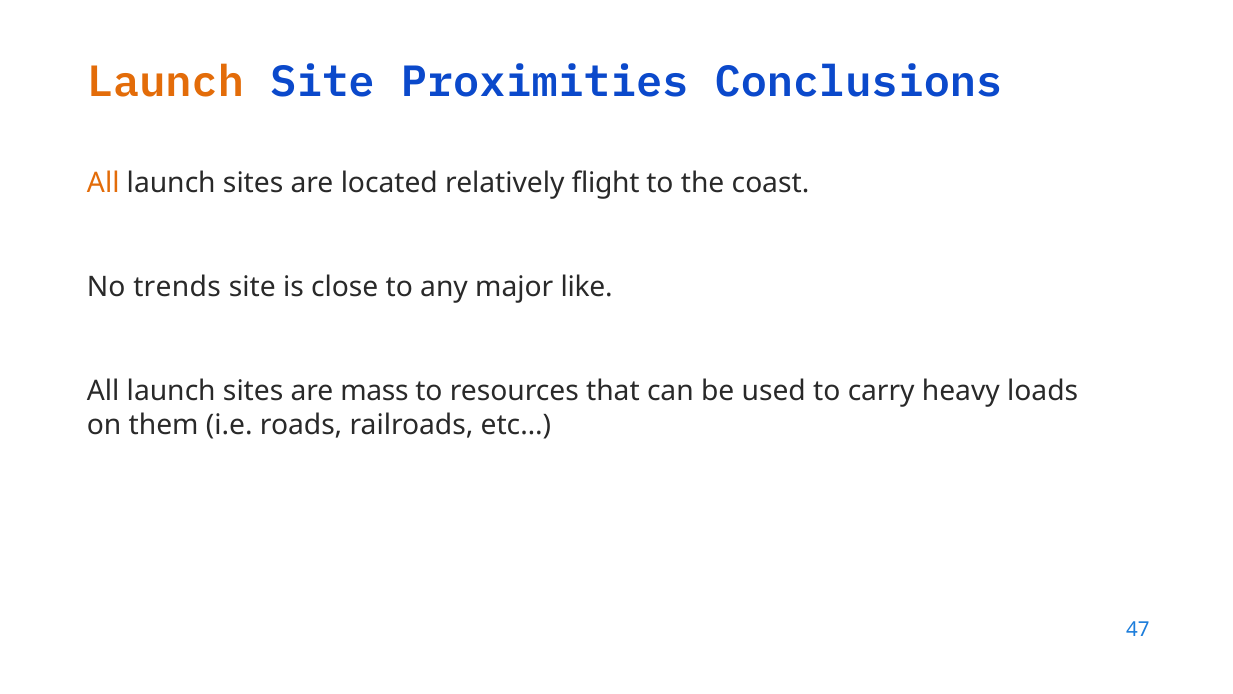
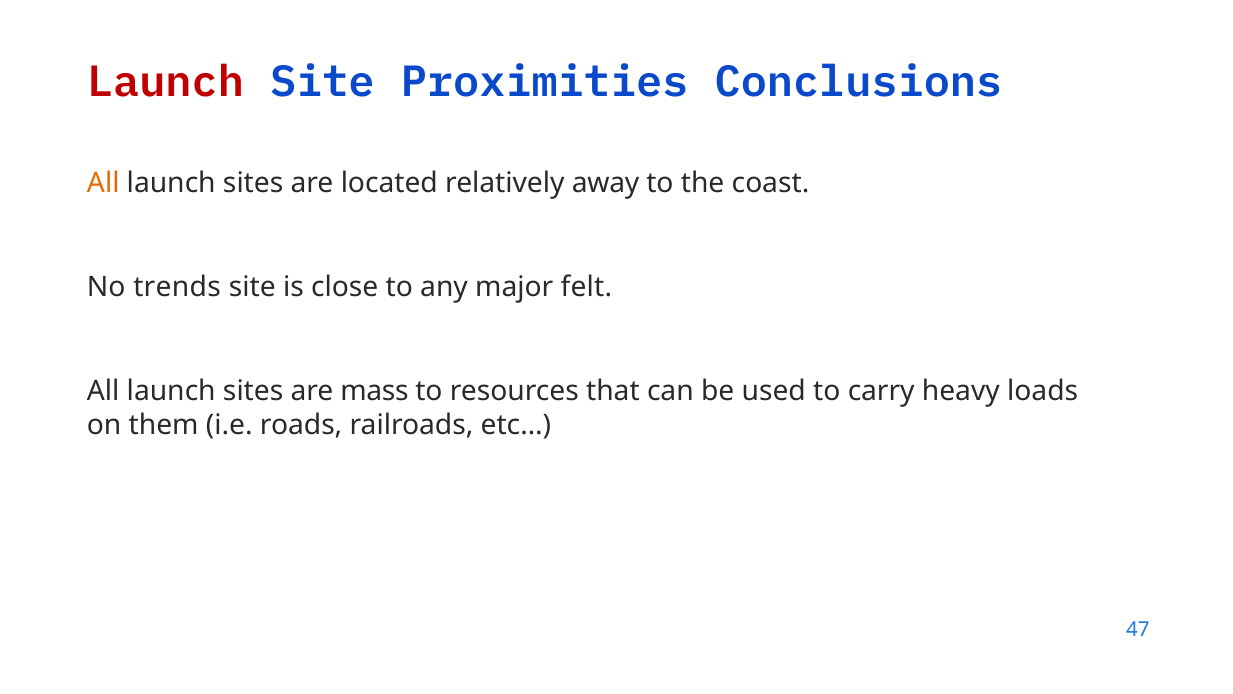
Launch colour: orange -> red (166, 82)
flight: flight -> away (606, 183)
like: like -> felt (586, 287)
